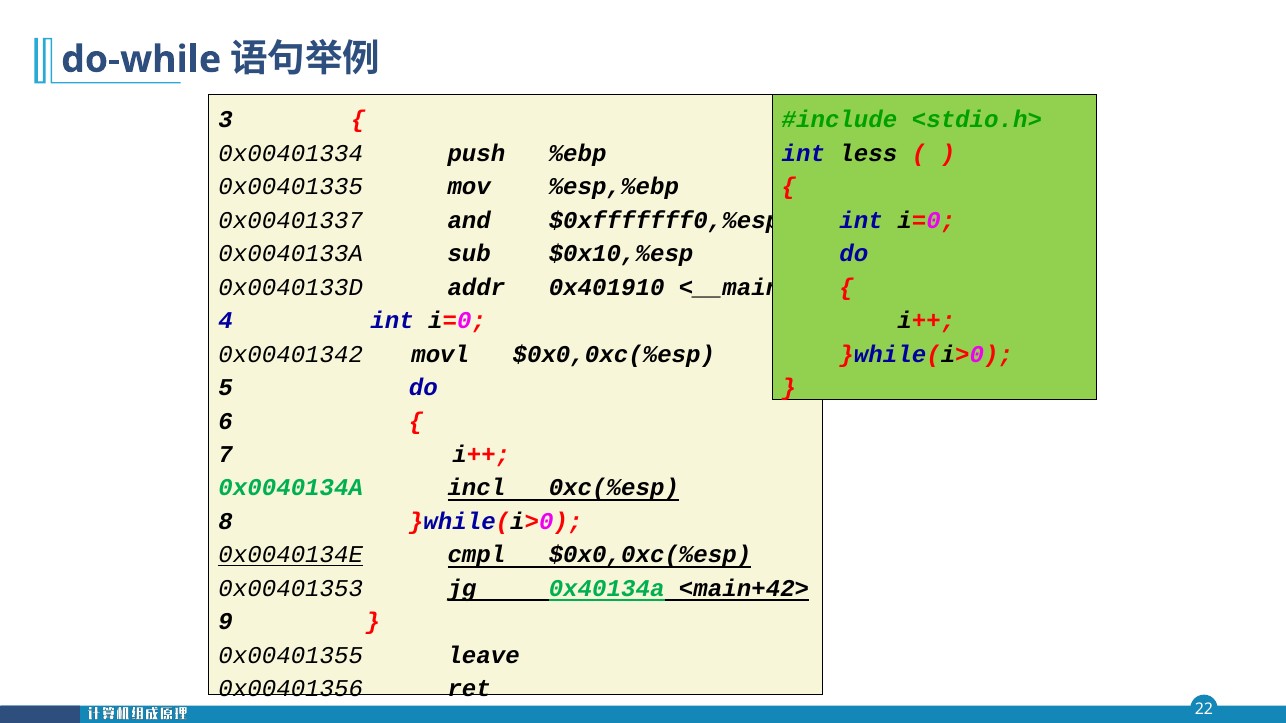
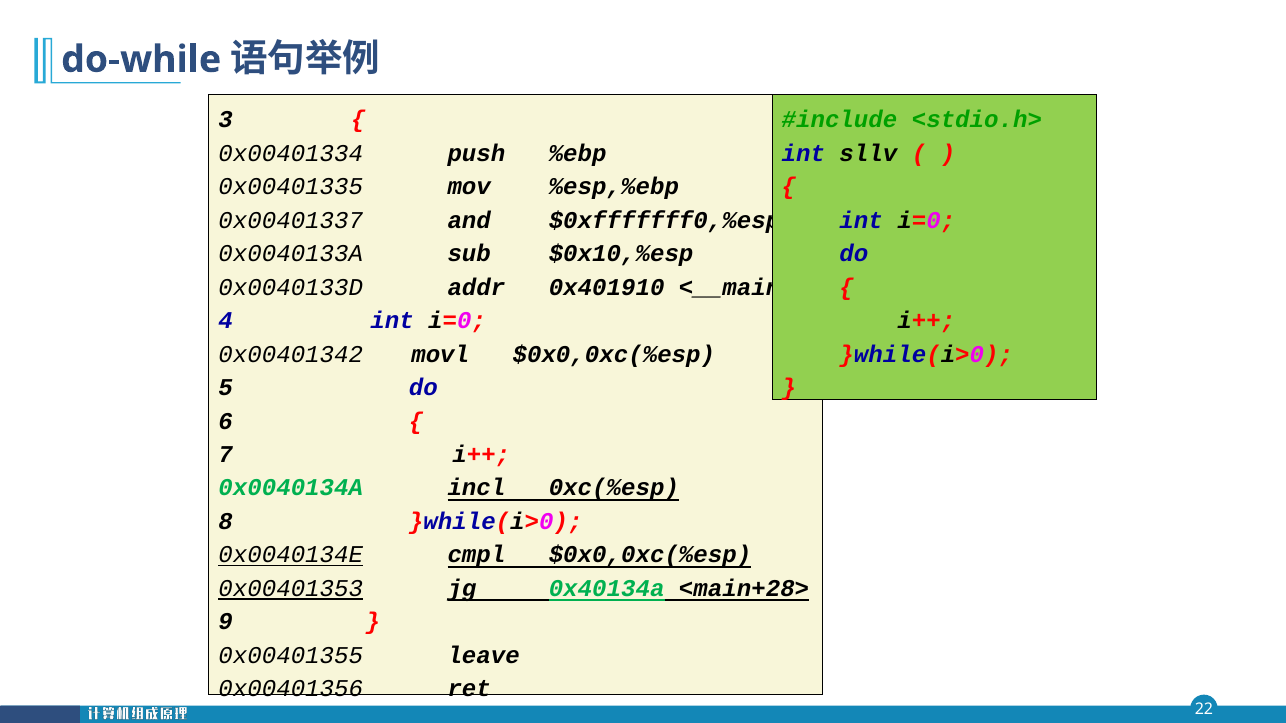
less: less -> sllv (868, 153)
0x00401353 underline: none -> present (291, 589)
<main+42>: <main+42> -> <main+28> (744, 589)
